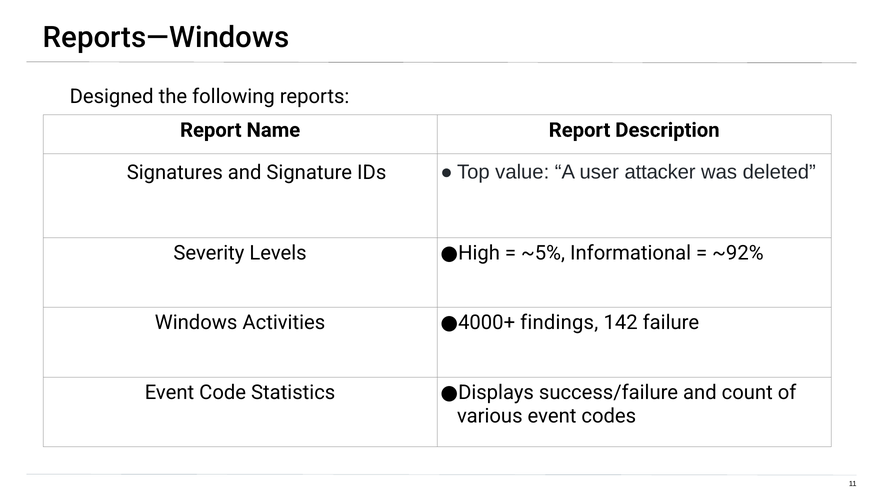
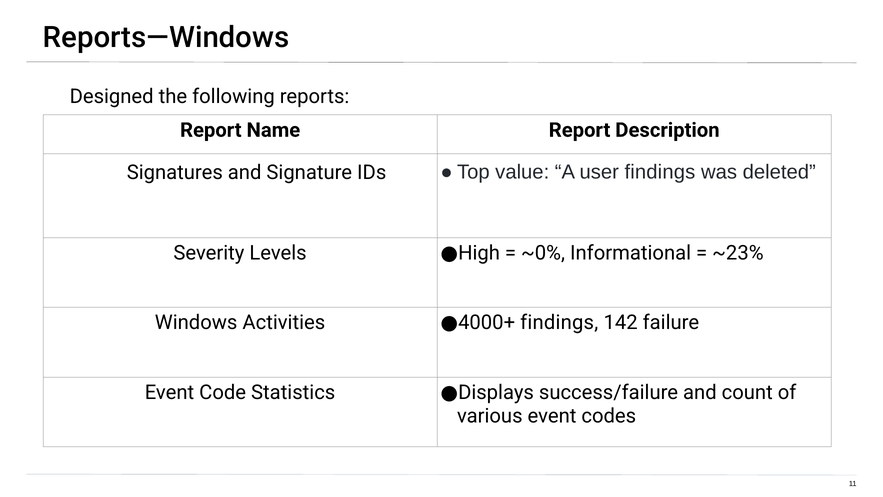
user attacker: attacker -> findings (660, 172)
~5%: ~5% -> ~0% (543, 253)
~92%: ~92% -> ~23% (738, 253)
